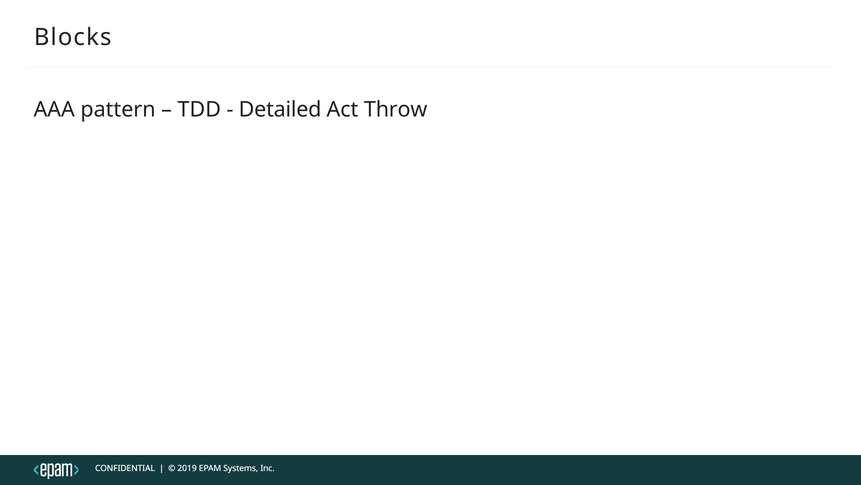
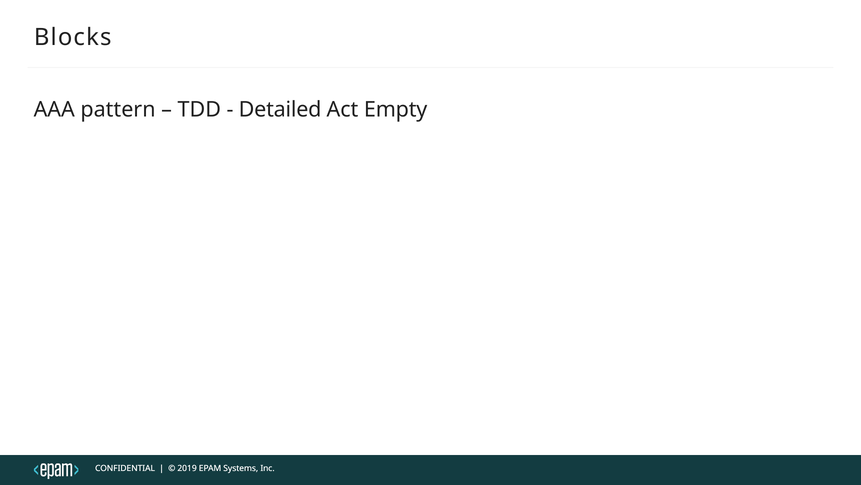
Throw: Throw -> Empty (396, 109)
